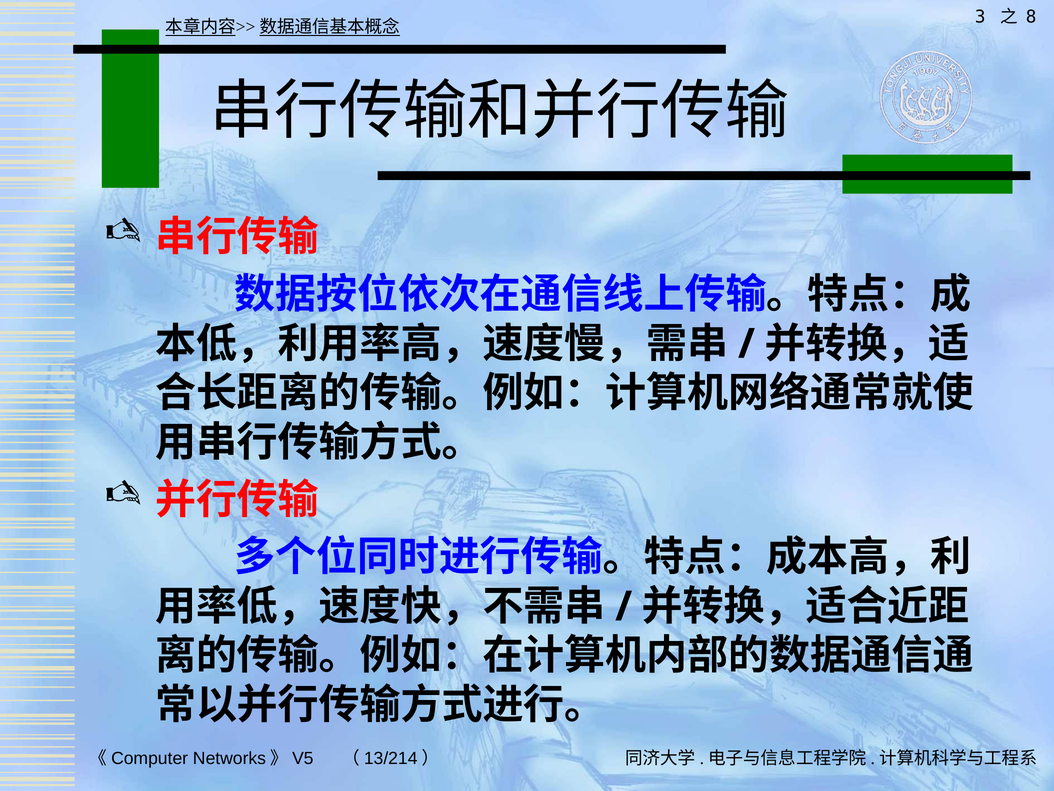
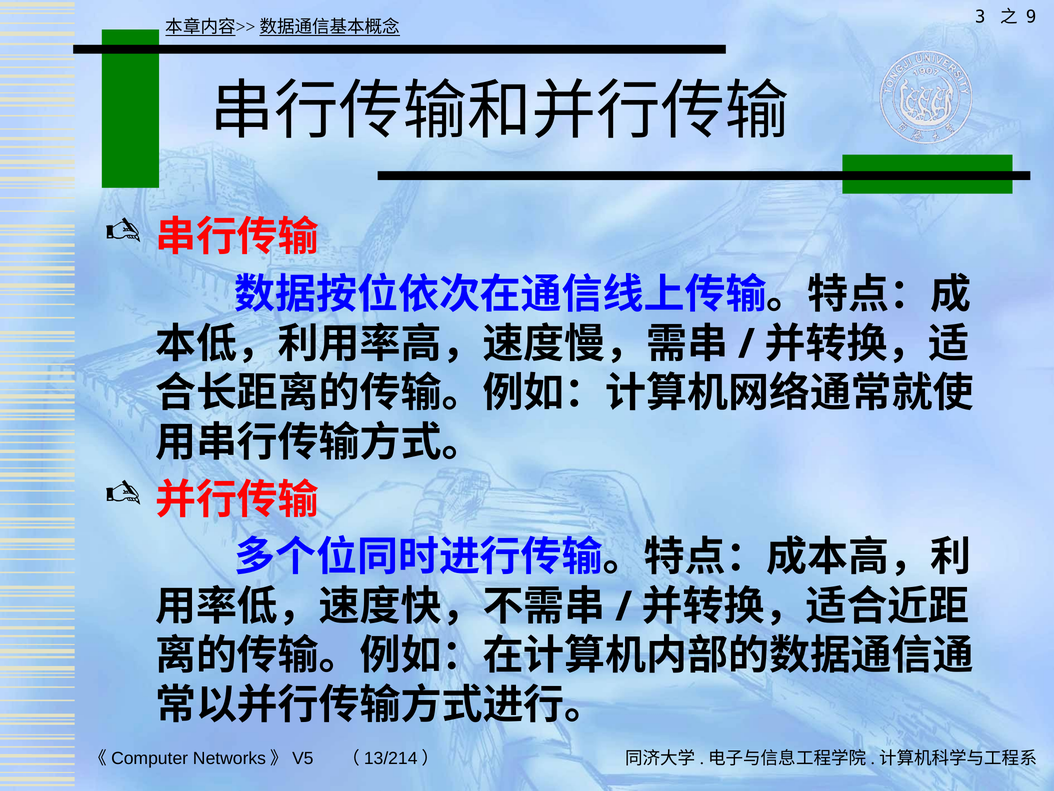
8: 8 -> 9 (1031, 17)
